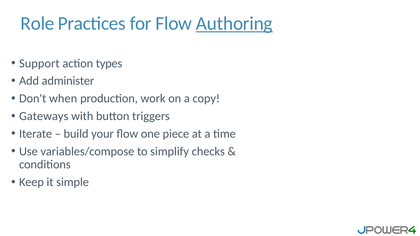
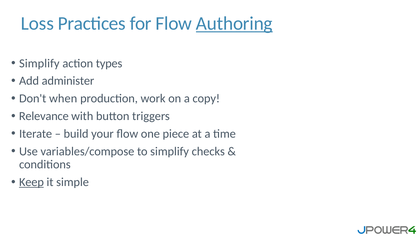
Role: Role -> Loss (37, 24)
Support: Support -> Simplify (39, 63)
Gateways: Gateways -> Relevance (44, 116)
Keep underline: none -> present (31, 182)
